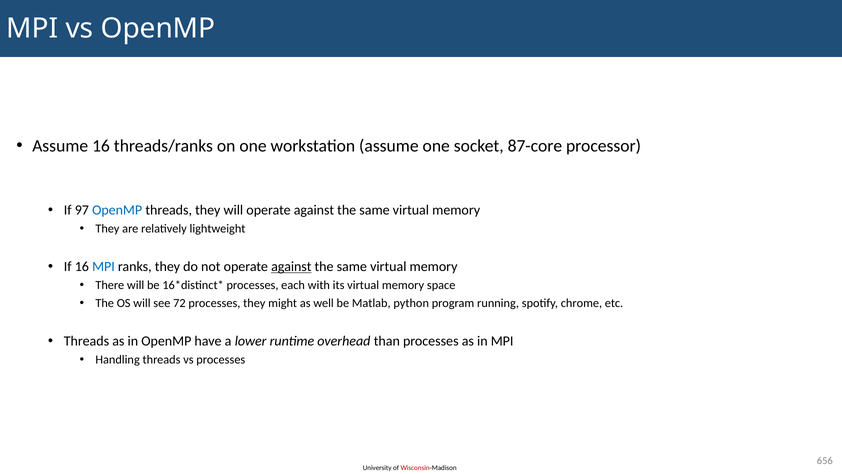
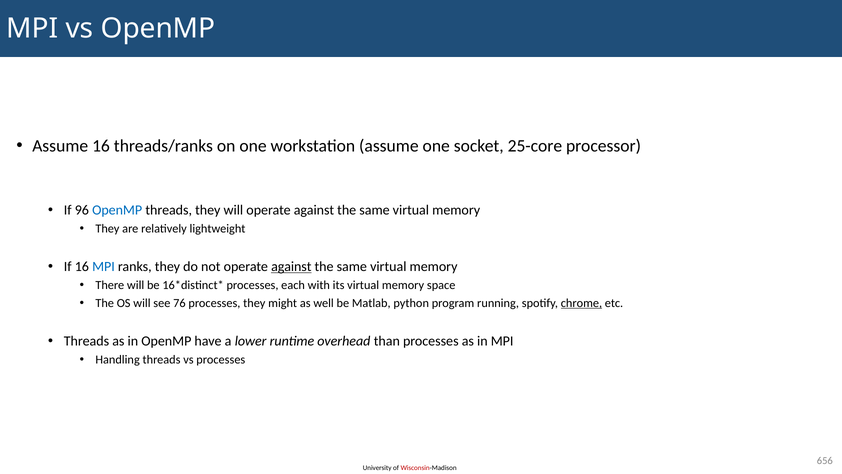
87-core: 87-core -> 25-core (535, 146)
97: 97 -> 96 (82, 210)
72: 72 -> 76 (179, 303)
chrome underline: none -> present (581, 303)
